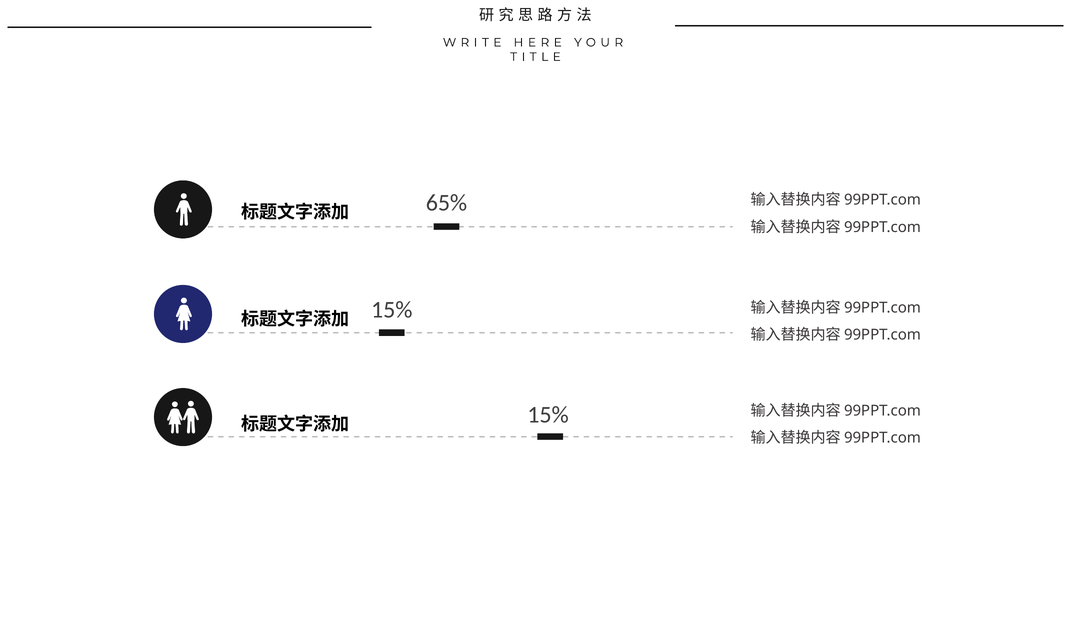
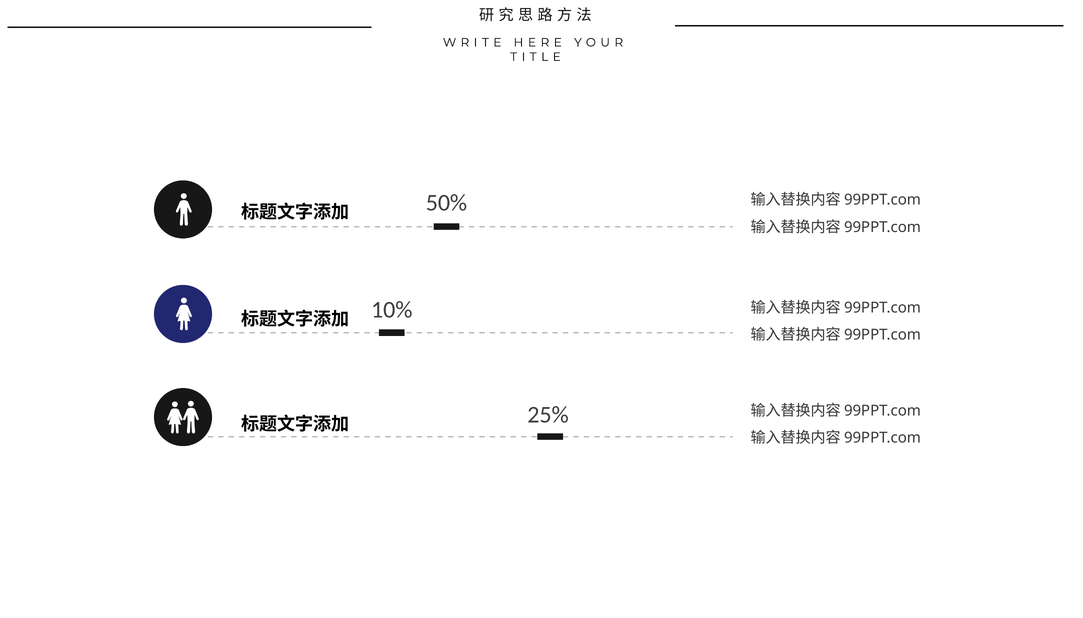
65%: 65% -> 50% (446, 203)
15%: 15% -> 10% (392, 310)
15%: 15% -> 25% (548, 415)
